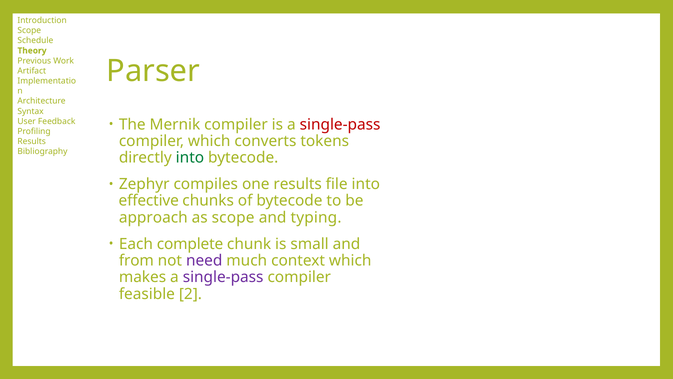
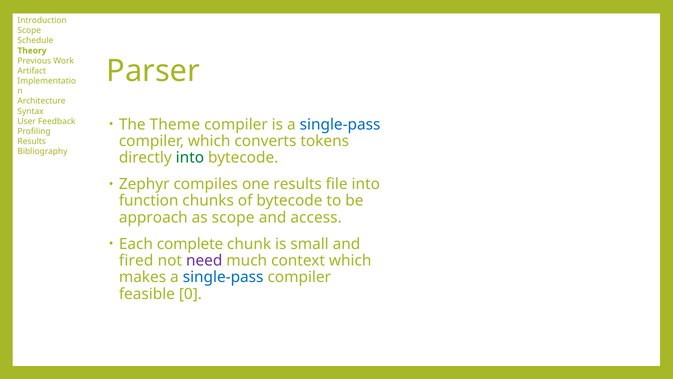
Mernik: Mernik -> Theme (175, 124)
single-pass colour: red -> blue (340, 124)
effective: effective -> function (149, 201)
typing: typing -> access (316, 217)
from: from -> fired (136, 260)
single-pass colour: purple -> blue (223, 277)
2: 2 -> 0 (190, 294)
